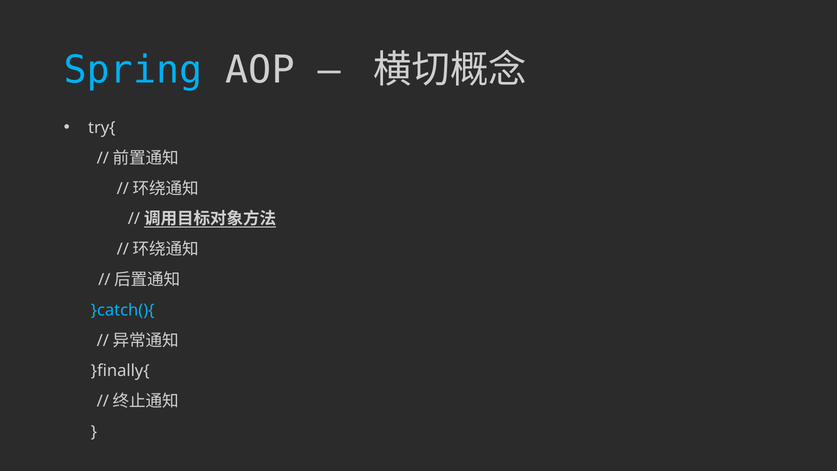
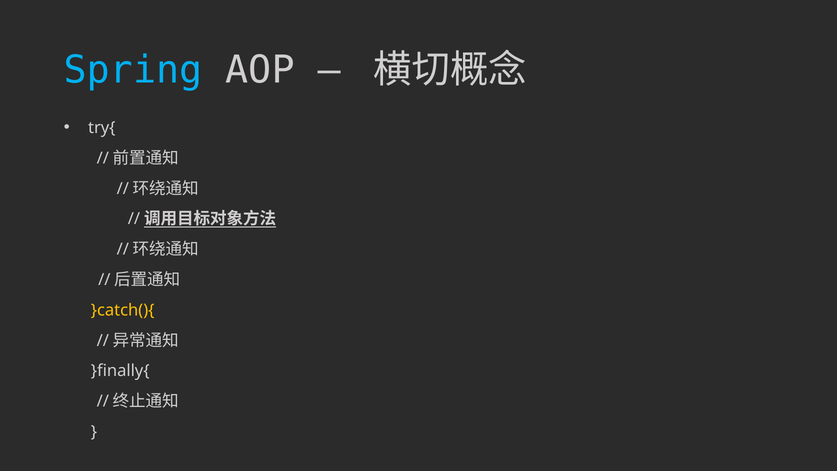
}catch(){ colour: light blue -> yellow (123, 310)
